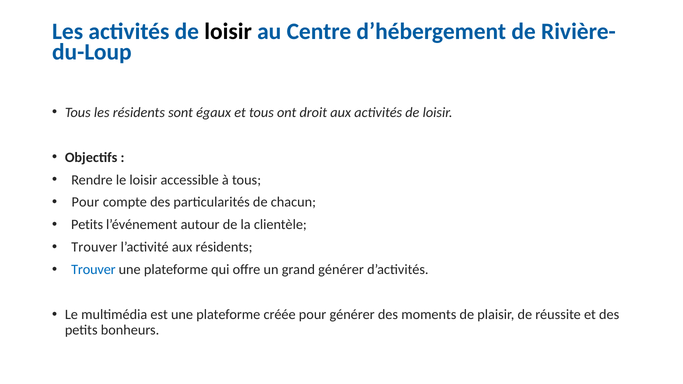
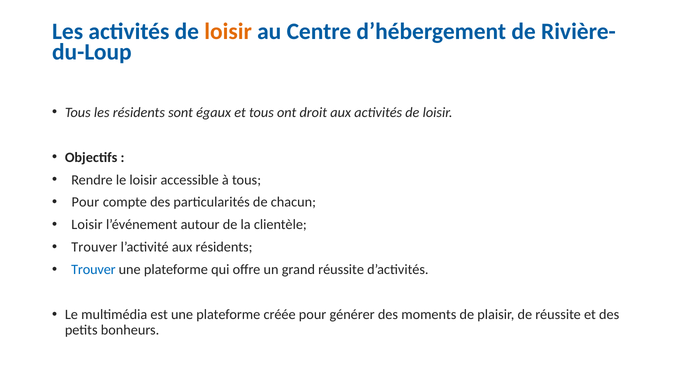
loisir colour: black -> orange (228, 32)
Petits: Petits -> Loisir (87, 225)
grand générer: générer -> réussite (341, 270)
